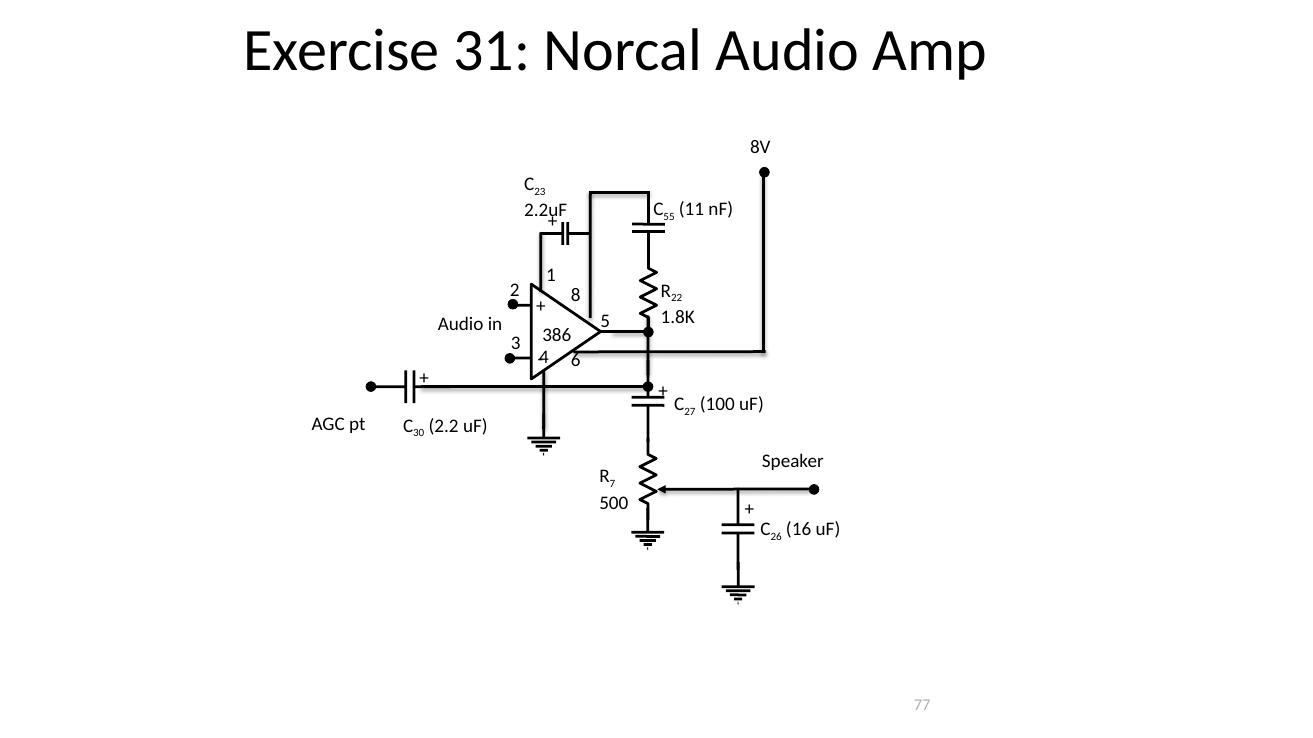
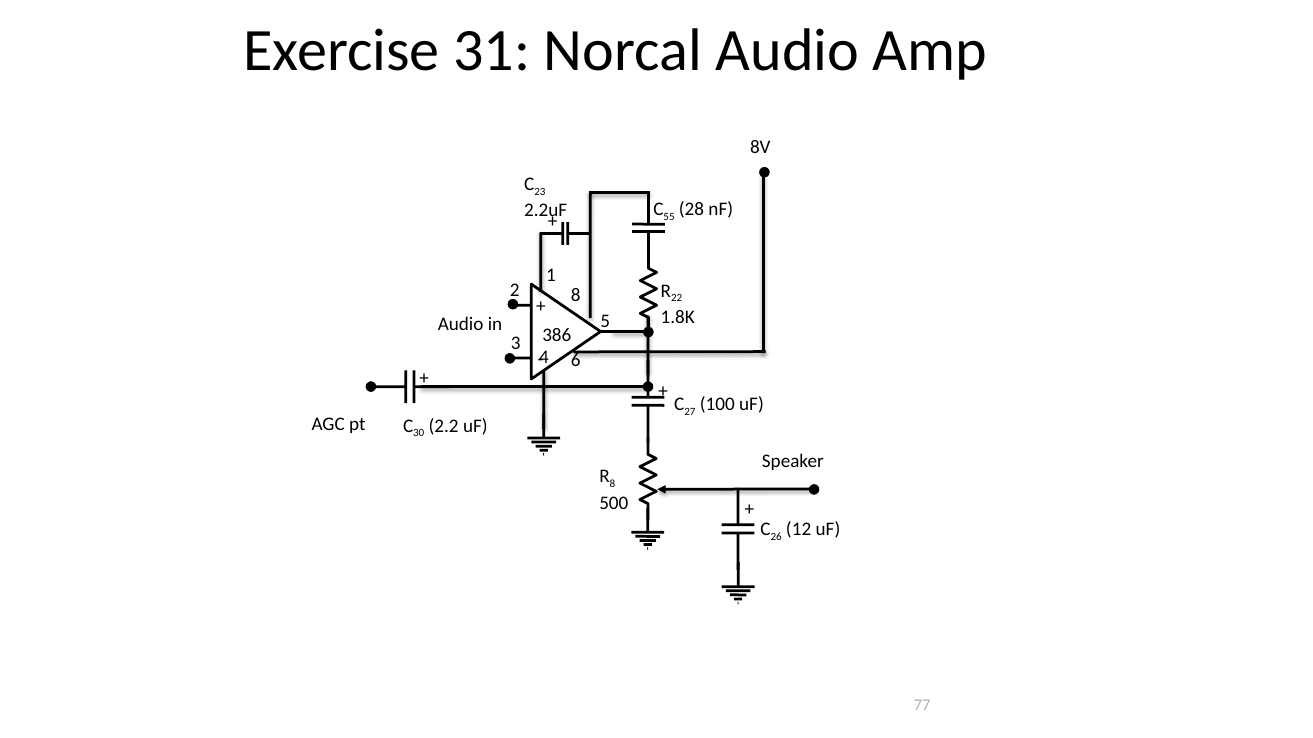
11: 11 -> 28 (692, 209)
7: 7 -> 8 (612, 484)
16: 16 -> 12 (799, 530)
